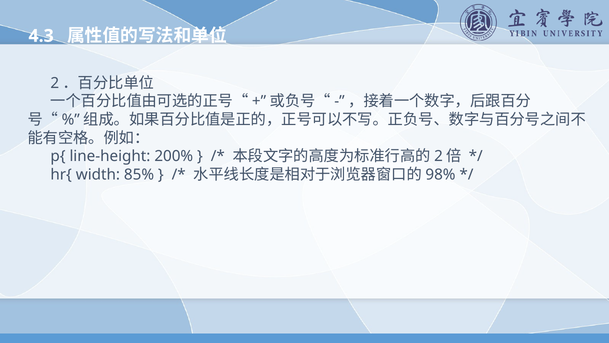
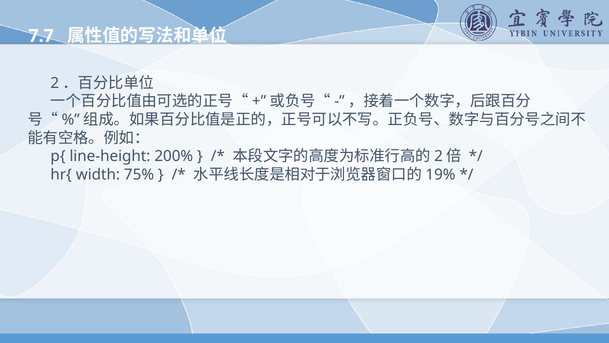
4.3: 4.3 -> 7.7 (41, 36)
85%: 85% -> 75% (139, 174)
98%: 98% -> 19% (440, 174)
